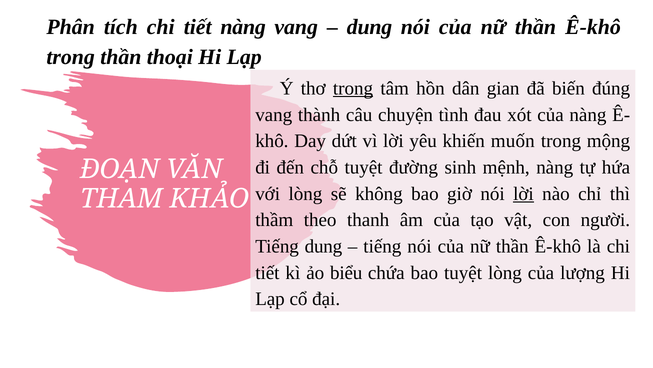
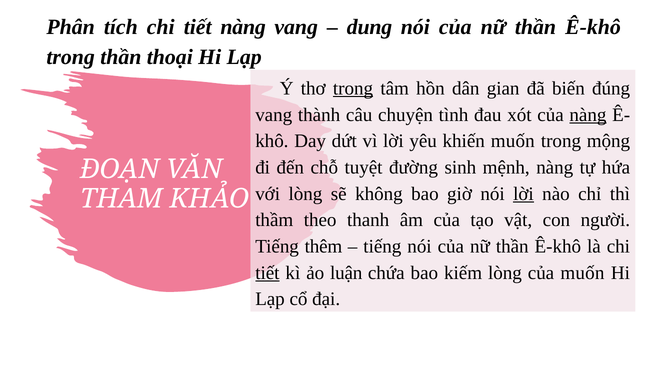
nàng underline: none -> present (588, 115)
Tiếng dung: dung -> thêm (323, 246)
tiết underline: none -> present (267, 272)
biểu: biểu -> luận (346, 272)
bao tuyệt: tuyệt -> kiếm (463, 272)
của lượng: lượng -> muốn (582, 272)
